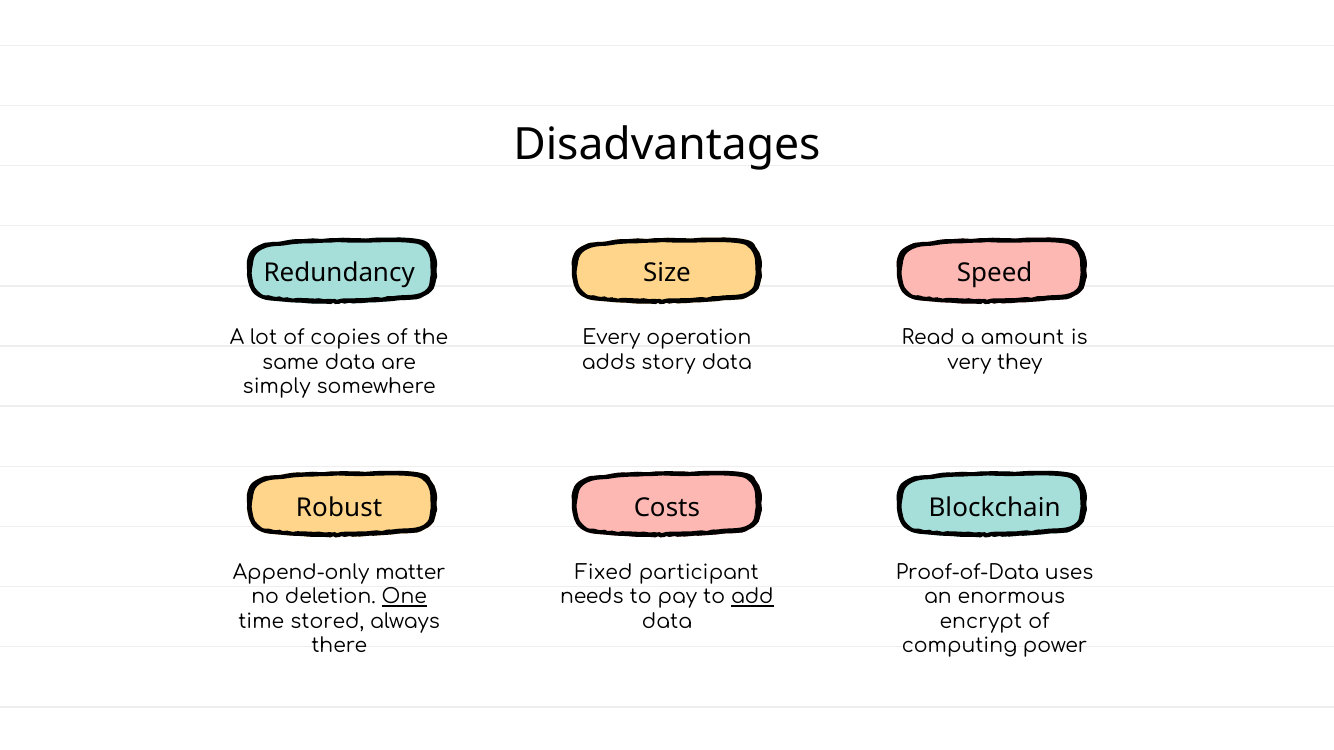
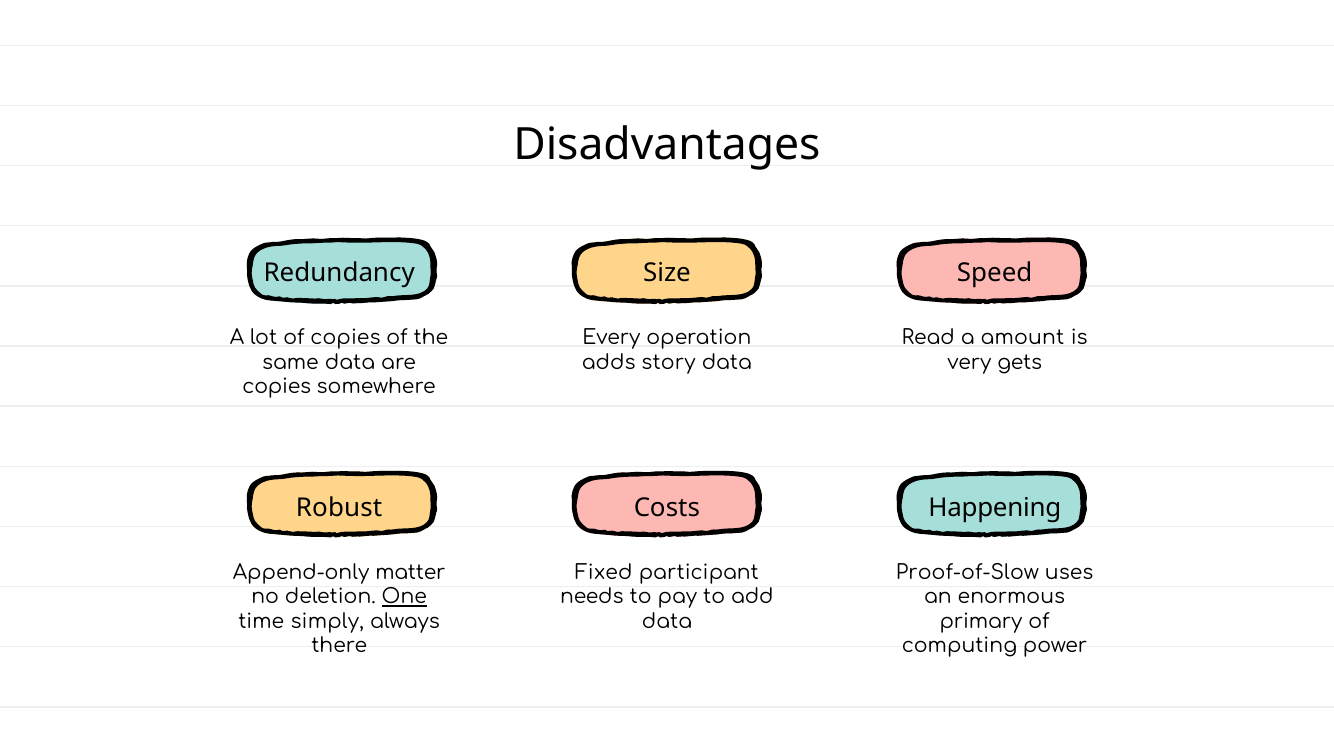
they: they -> gets (1020, 363)
simply: simply -> copies (277, 387)
Blockchain: Blockchain -> Happening (995, 508)
Proof-of-Data: Proof-of-Data -> Proof-of-Slow (967, 573)
add underline: present -> none (752, 598)
stored: stored -> simply (327, 622)
encrypt: encrypt -> primary (981, 622)
